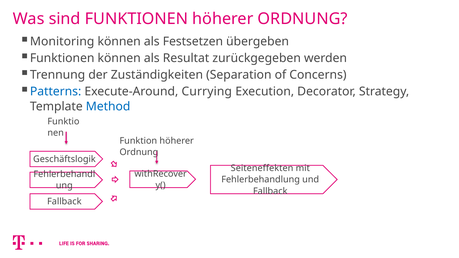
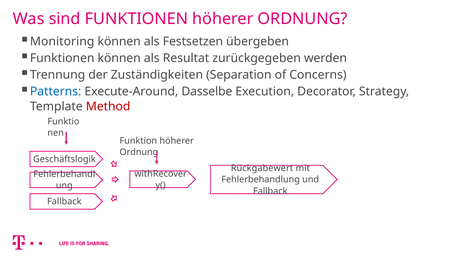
Currying: Currying -> Dasselbe (207, 91)
Method colour: blue -> red (108, 107)
Seiteneffekten: Seiteneffekten -> Rückgabewert (262, 168)
